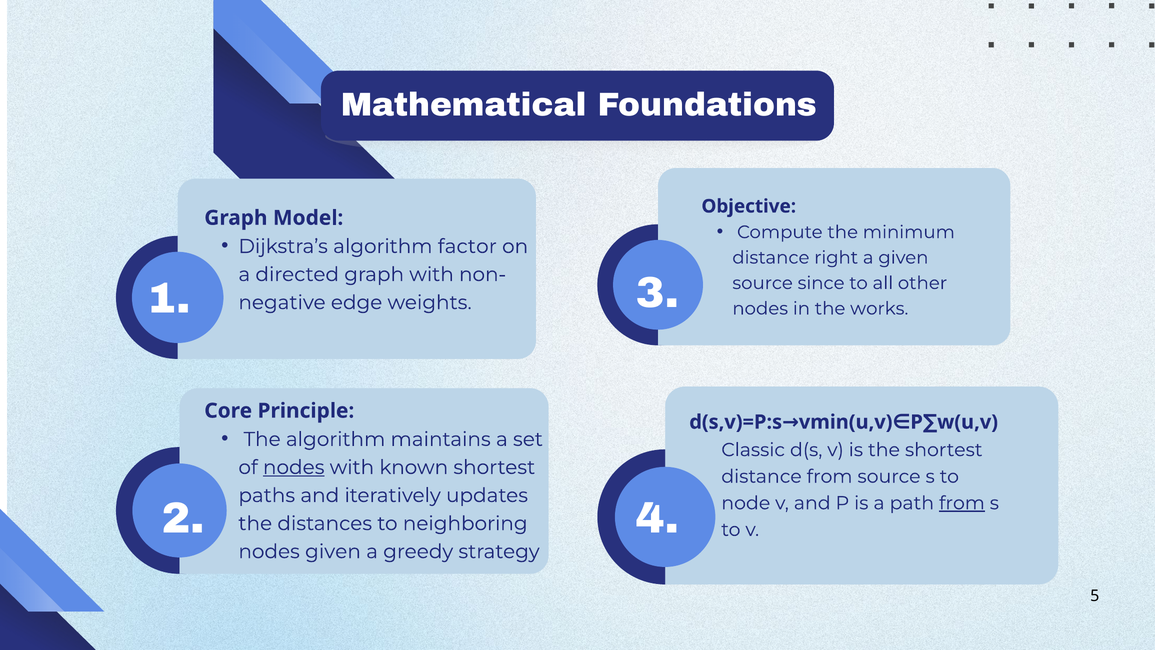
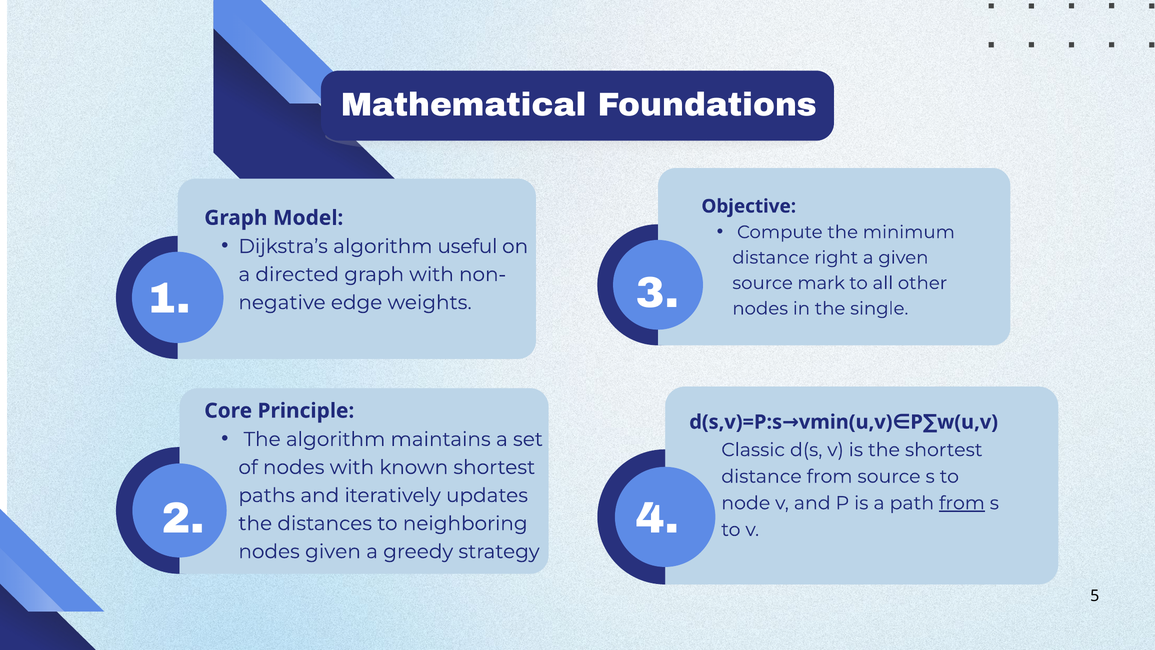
factor: factor -> useful (467, 246)
since: since -> mark (821, 283)
works: works -> single (879, 308)
nodes underline: present -> none (294, 467)
